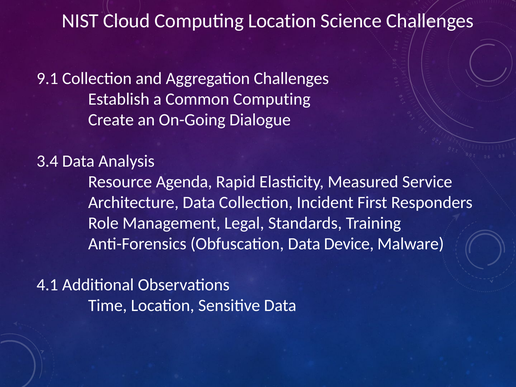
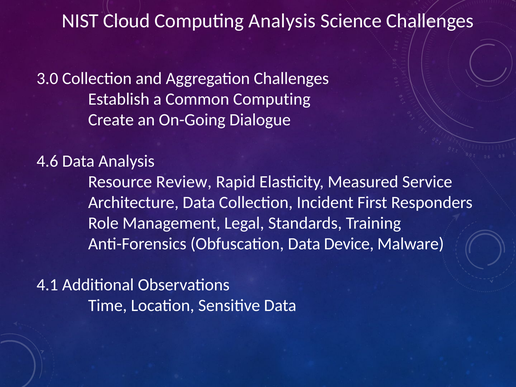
Computing Location: Location -> Analysis (282, 21)
9.1: 9.1 -> 3.0 (47, 79)
3.4: 3.4 -> 4.6 (47, 161)
Agenda: Agenda -> Review (184, 182)
